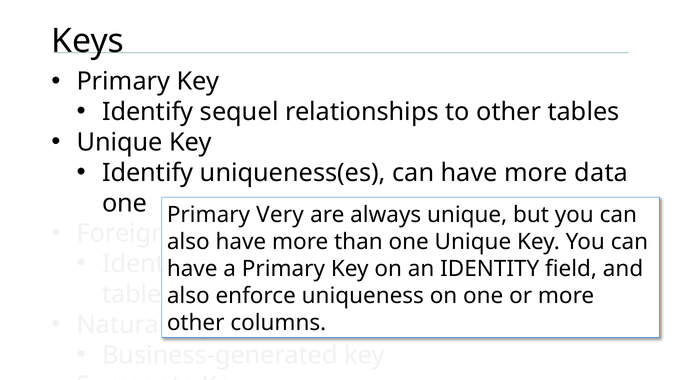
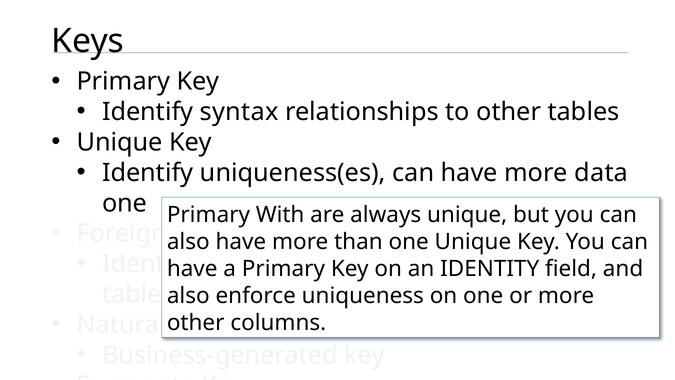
sequel: sequel -> syntax (239, 112)
Very: Very -> With (280, 215)
